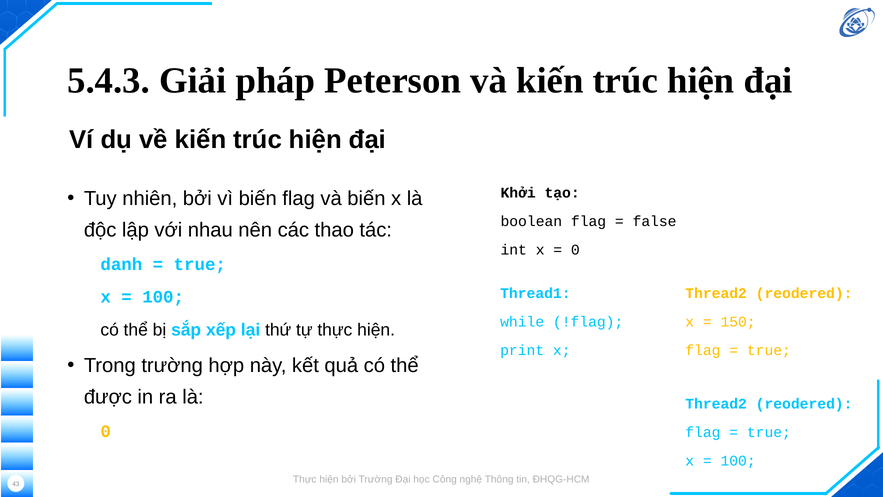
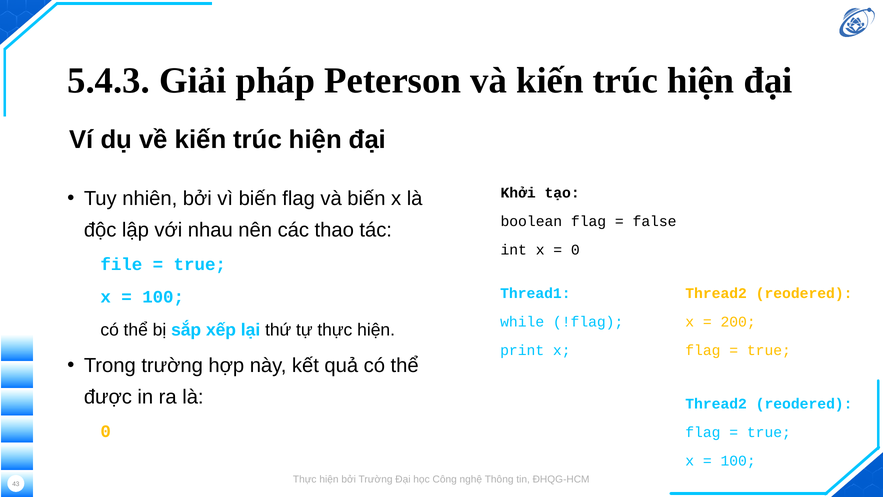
danh: danh -> file (121, 264)
150: 150 -> 200 (738, 322)
